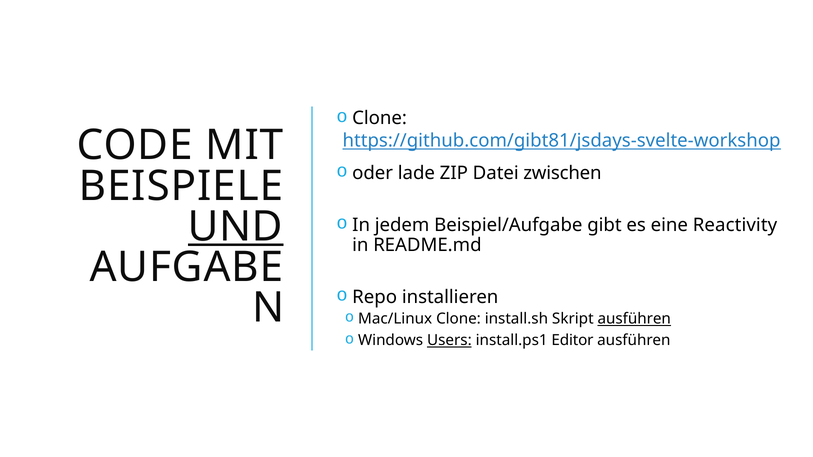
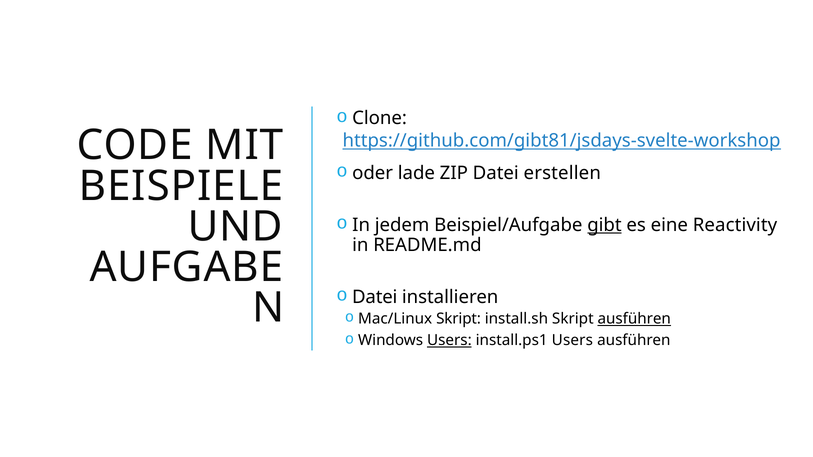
zwischen: zwischen -> erstellen (562, 173)
UND underline: present -> none (235, 227)
gibt underline: none -> present (604, 225)
Repo: Repo -> Datei (375, 297)
Mac/Linux Clone: Clone -> Skript (459, 319)
install.ps1 Editor: Editor -> Users (572, 341)
